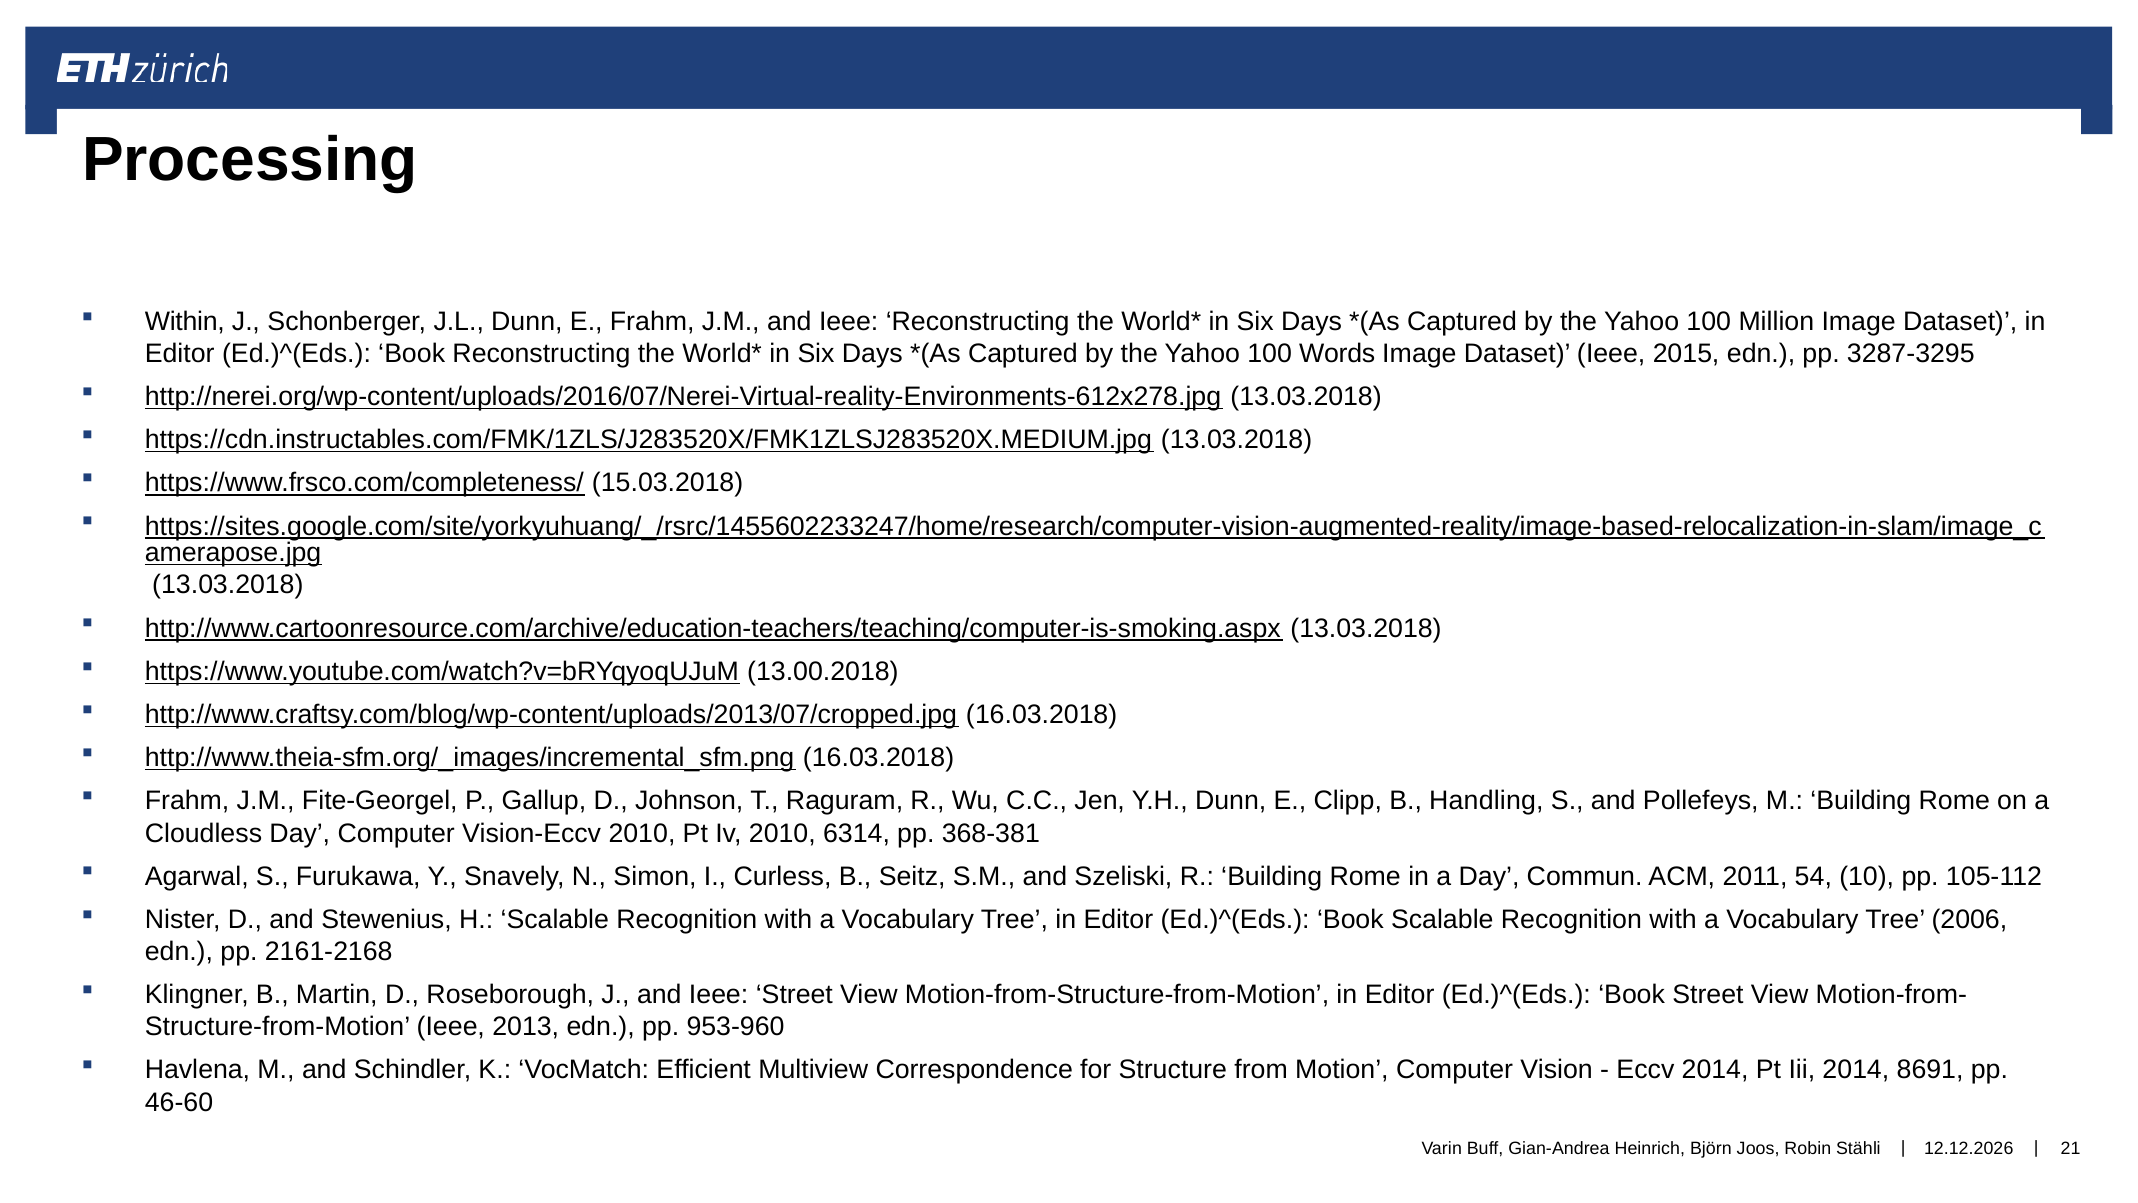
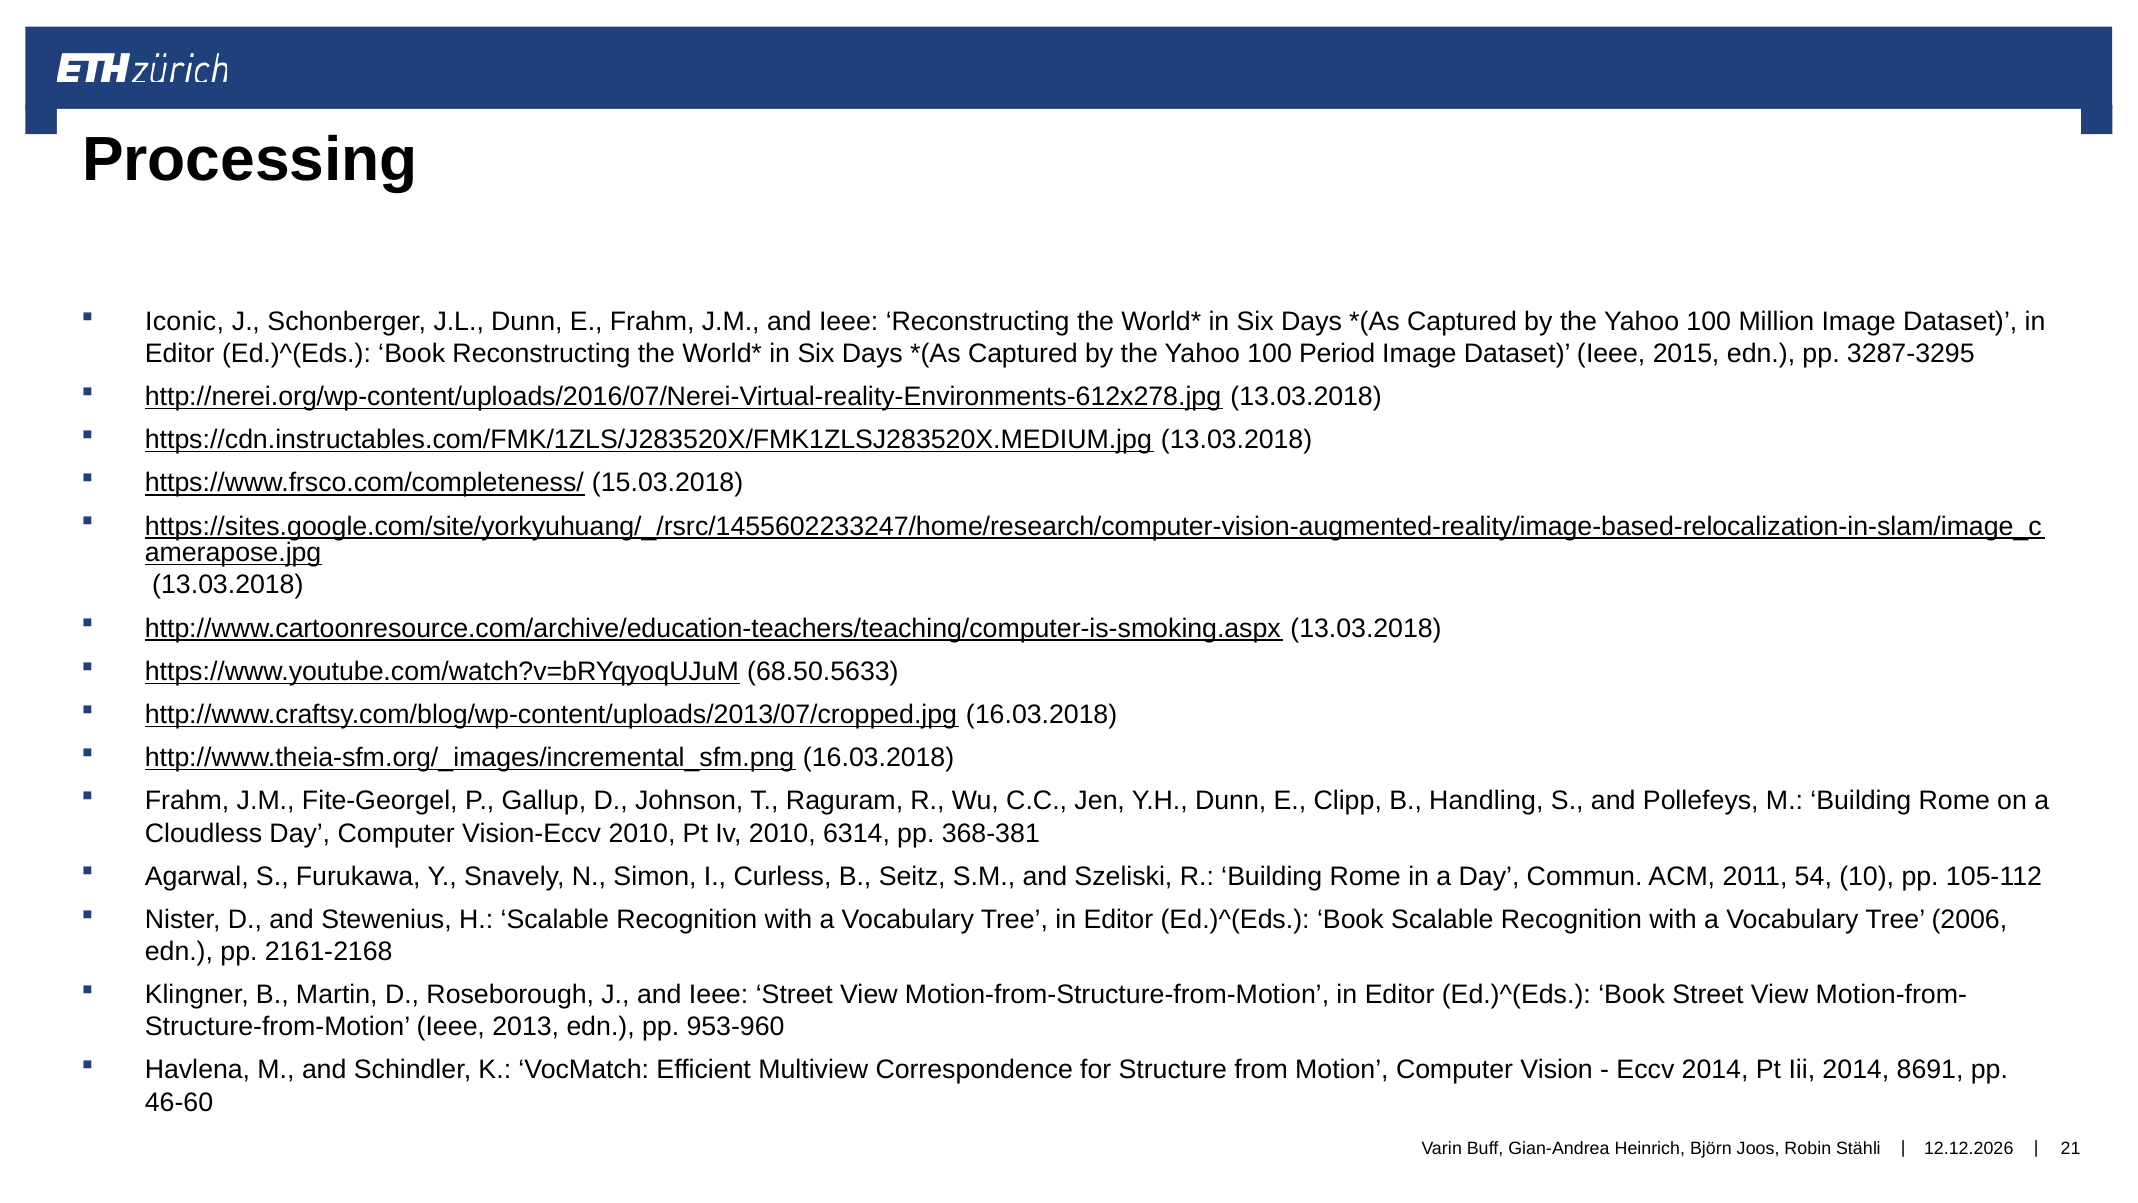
Within: Within -> Iconic (185, 322)
Words: Words -> Period (1337, 354)
13.00.2018: 13.00.2018 -> 68.50.5633 (823, 672)
